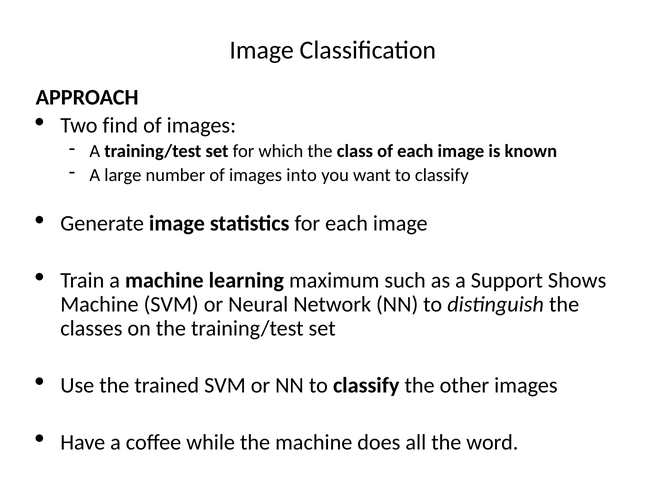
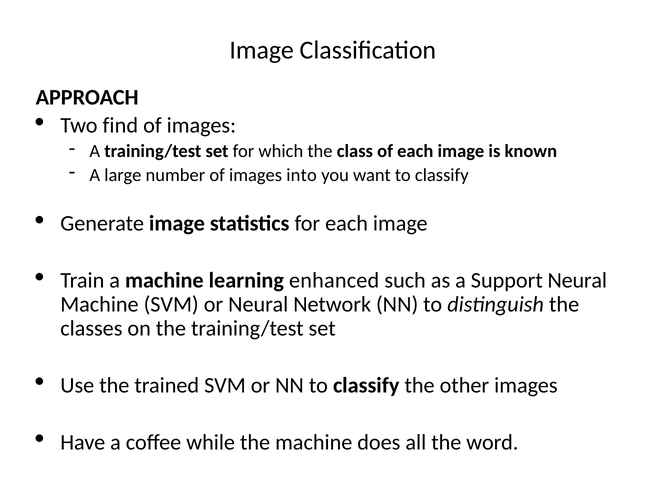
maximum: maximum -> enhanced (334, 280)
Support Shows: Shows -> Neural (577, 280)
